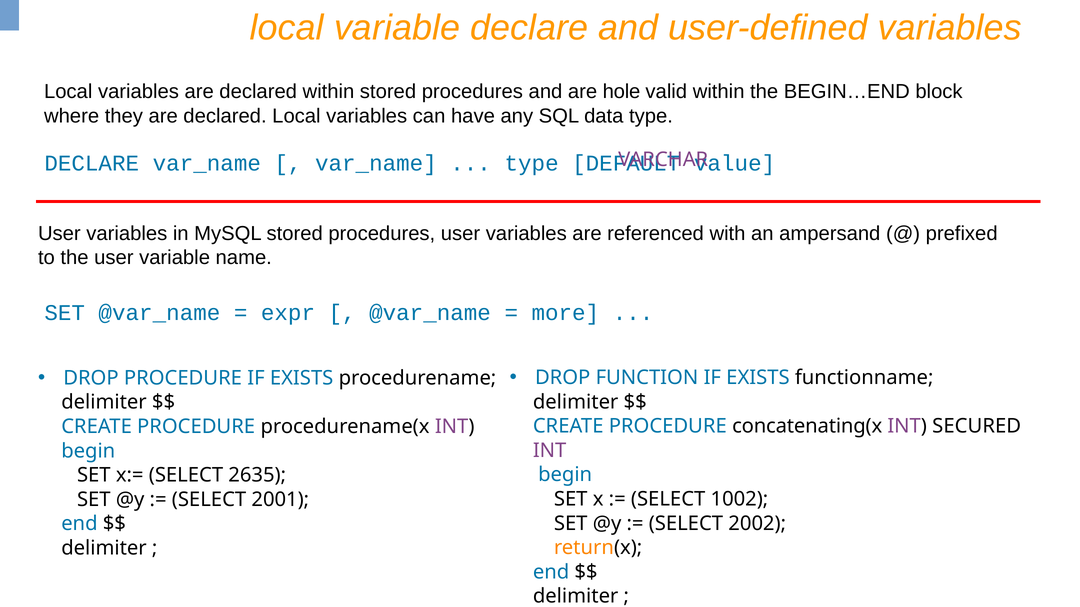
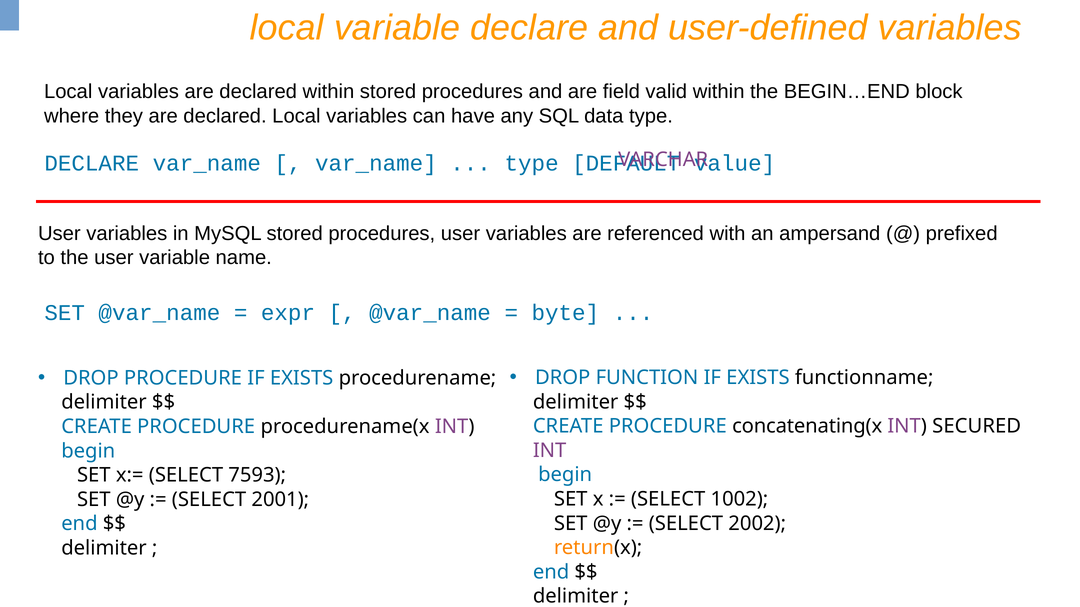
hole: hole -> field (621, 92)
more: more -> byte (565, 313)
2635: 2635 -> 7593 (257, 476)
